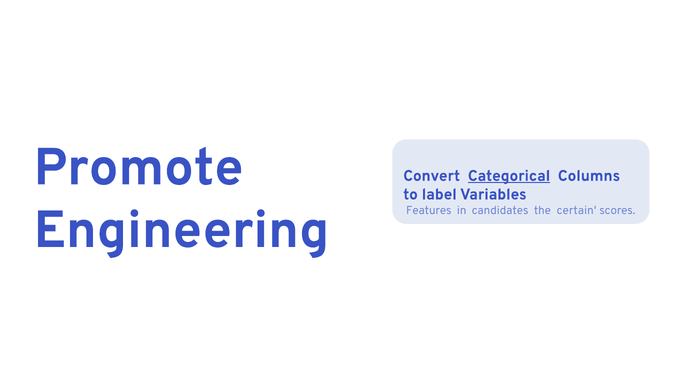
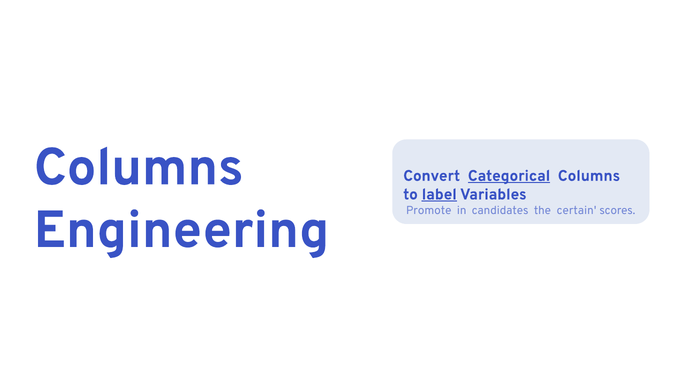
Promote: Promote -> Columns (139, 167)
label underline: none -> present (439, 194)
Features: Features -> Promote (429, 210)
